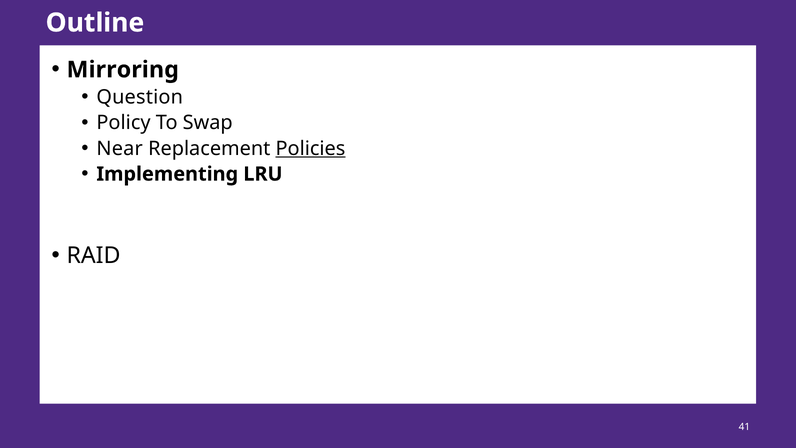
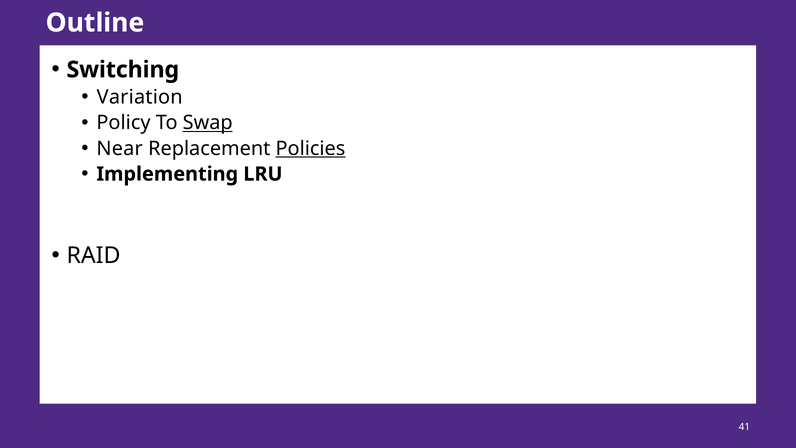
Mirroring: Mirroring -> Switching (123, 70)
Question: Question -> Variation (140, 97)
Swap underline: none -> present (208, 123)
